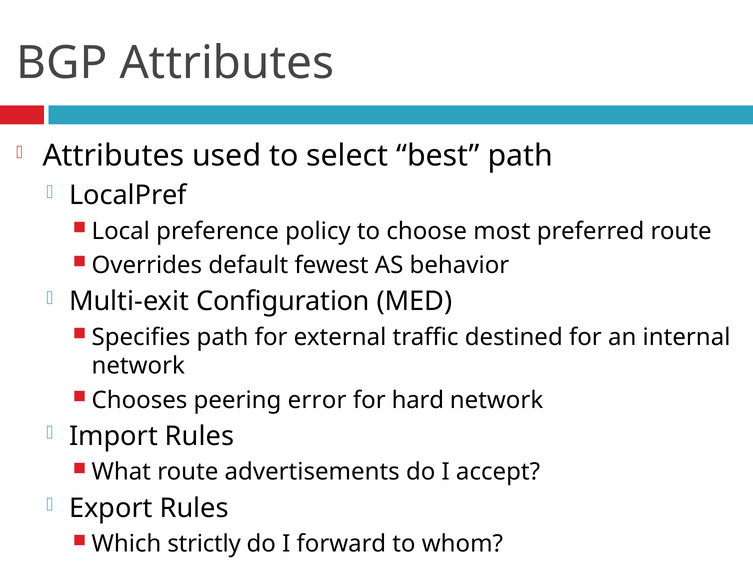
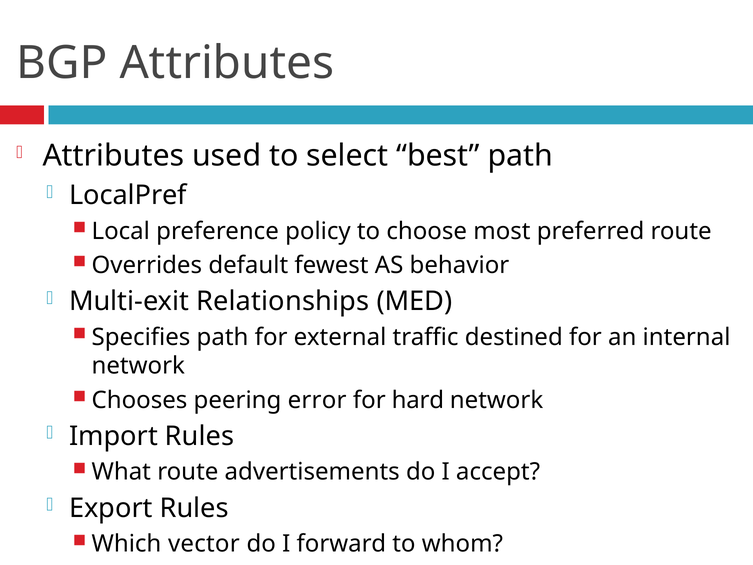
Configuration: Configuration -> Relationships (283, 301)
strictly: strictly -> vector (204, 544)
